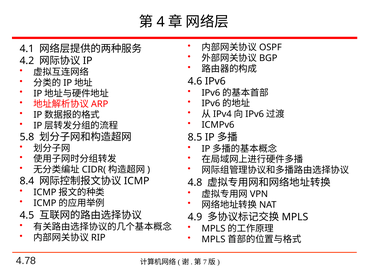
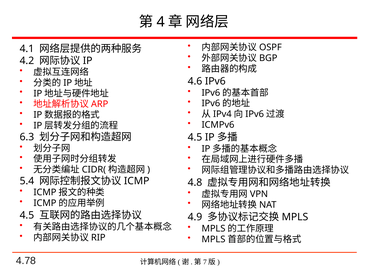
5.8: 5.8 -> 6.3 (27, 137)
8.5: 8.5 -> 4.5 (195, 137)
8.4: 8.4 -> 5.4 (27, 181)
